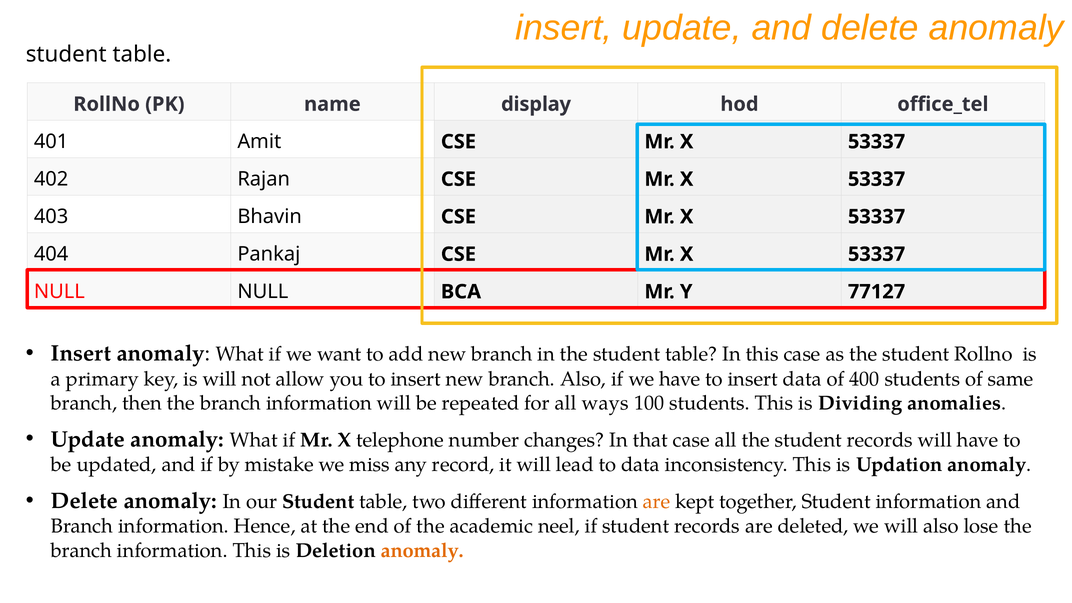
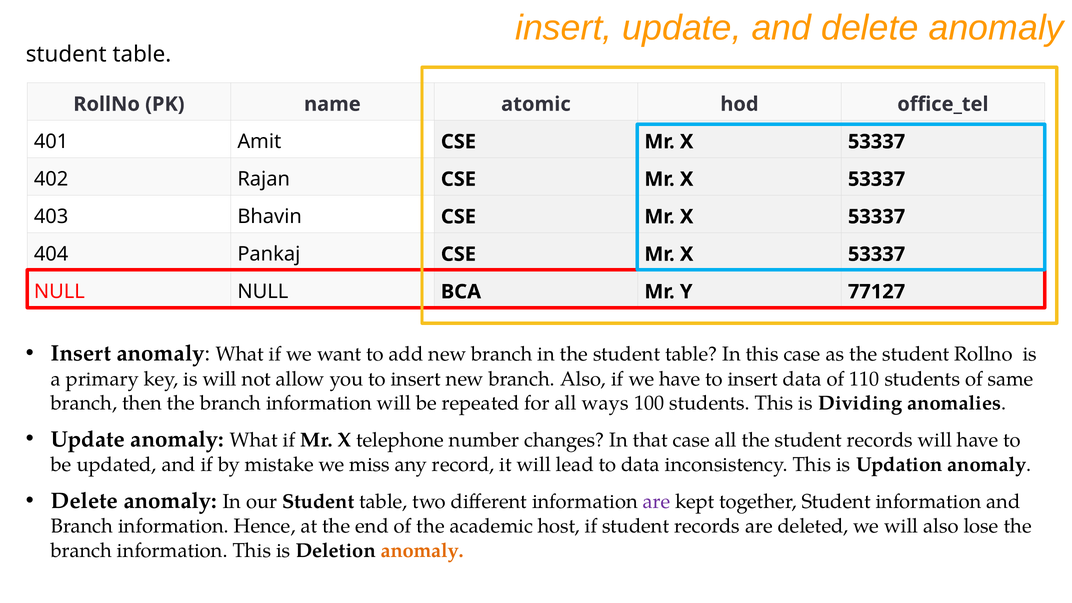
display: display -> atomic (536, 104)
400: 400 -> 110 (864, 379)
are colour: orange -> purple (657, 502)
neel: neel -> host (559, 526)
